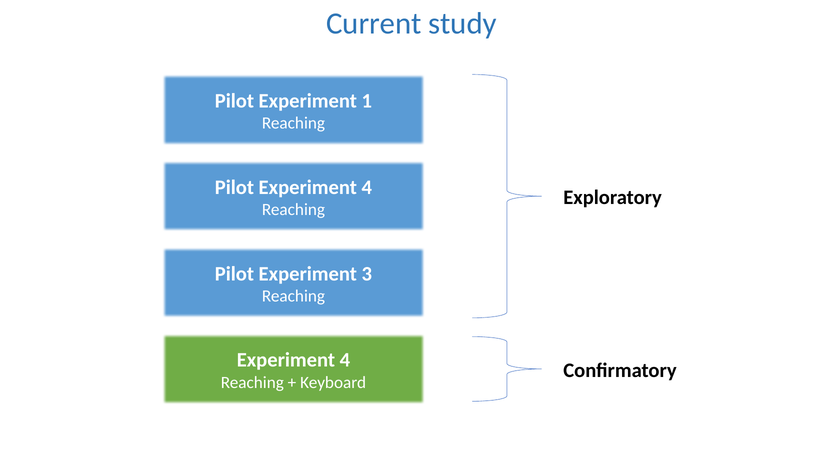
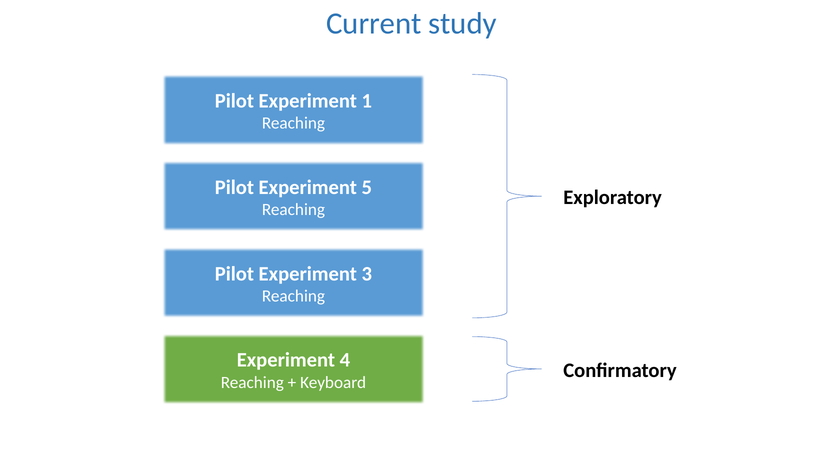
Pilot Experiment 4: 4 -> 5 (367, 187)
